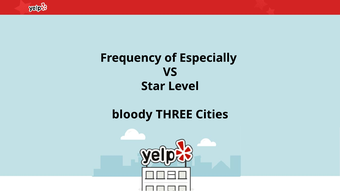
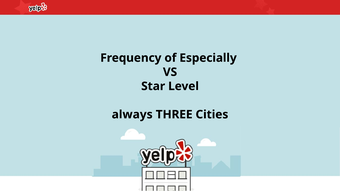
bloody: bloody -> always (132, 115)
